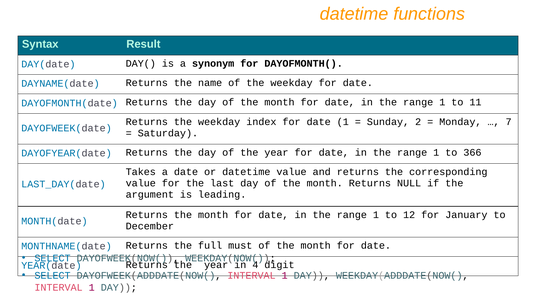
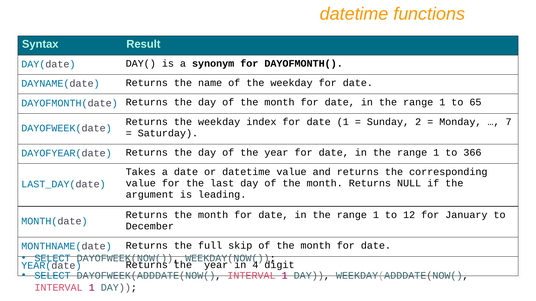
11: 11 -> 65 (475, 103)
must: must -> skip (240, 246)
